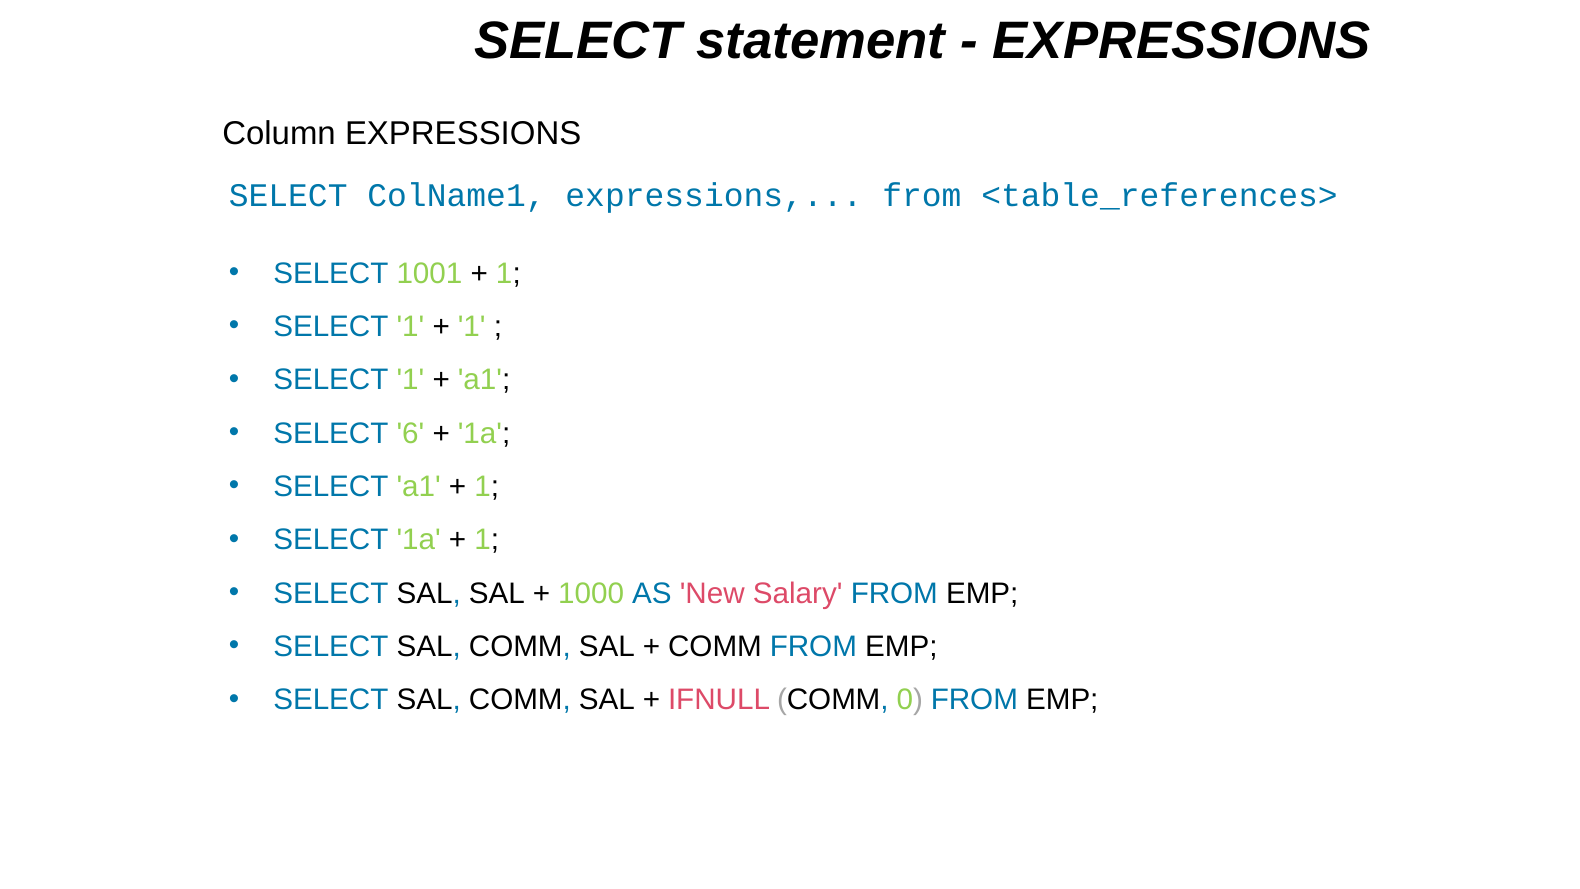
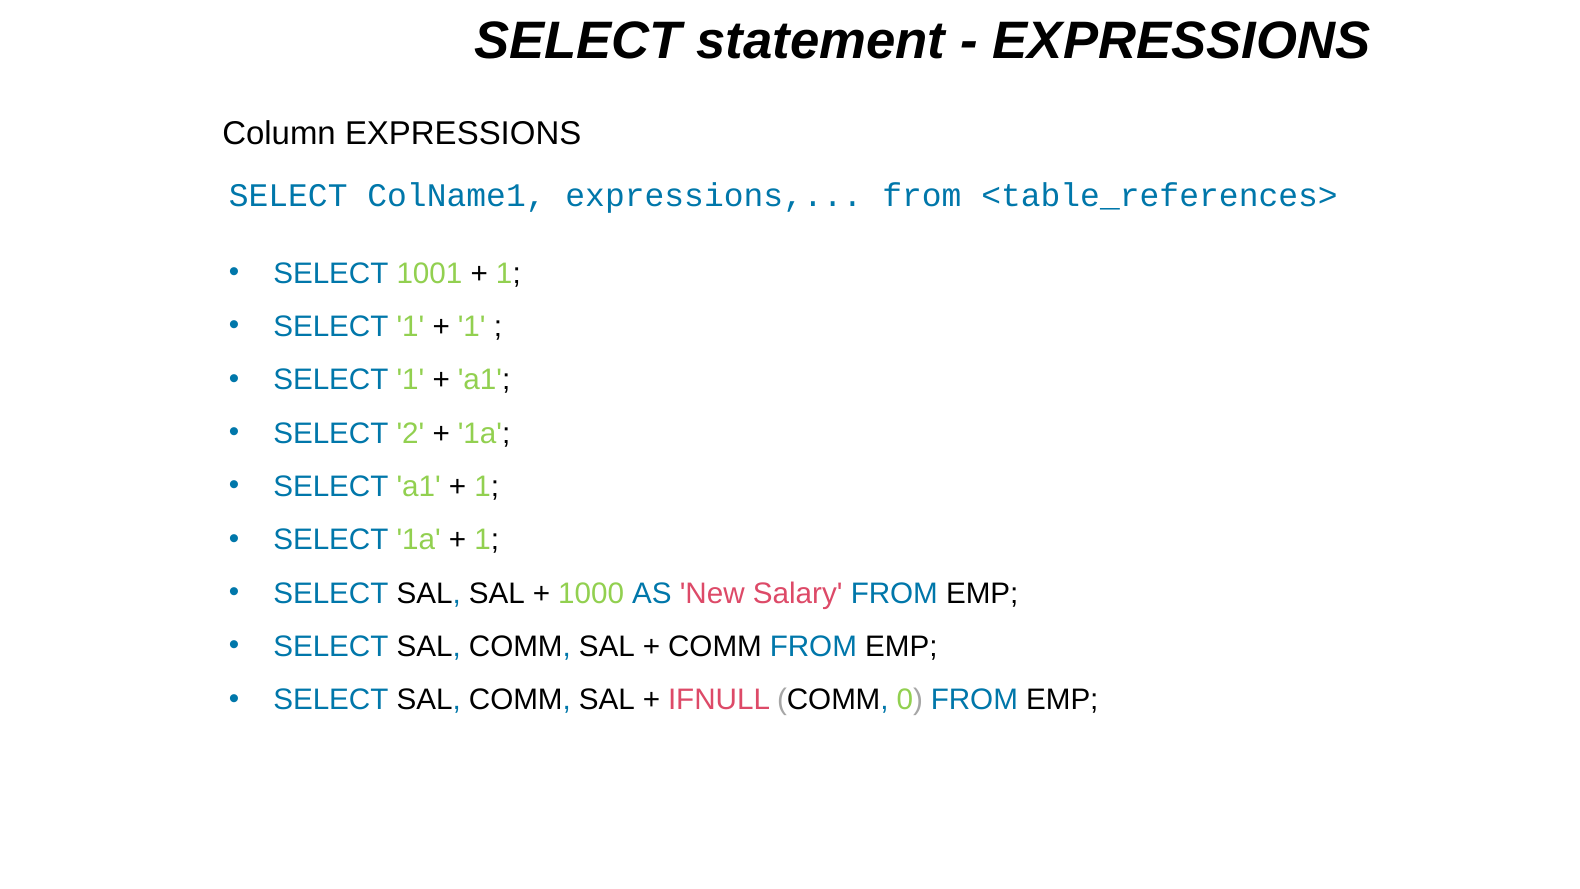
6: 6 -> 2 (410, 433)
